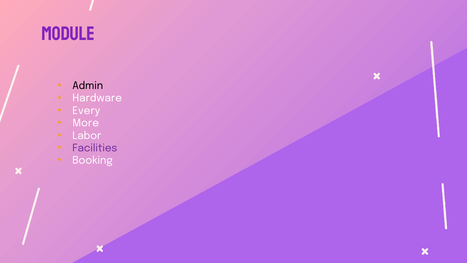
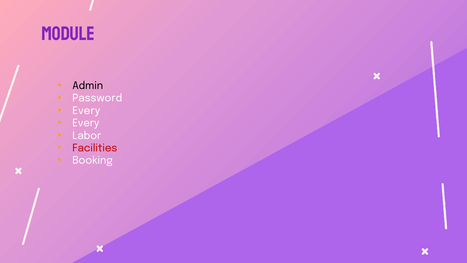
Hardware: Hardware -> Password (97, 98)
More: More -> Every (86, 123)
Facilities colour: purple -> red (95, 148)
